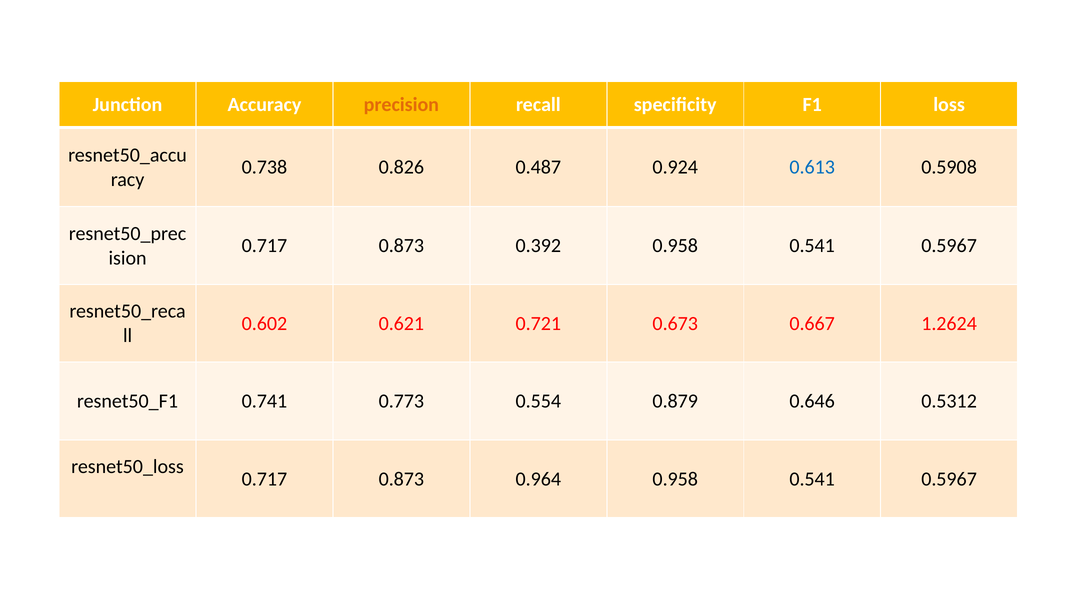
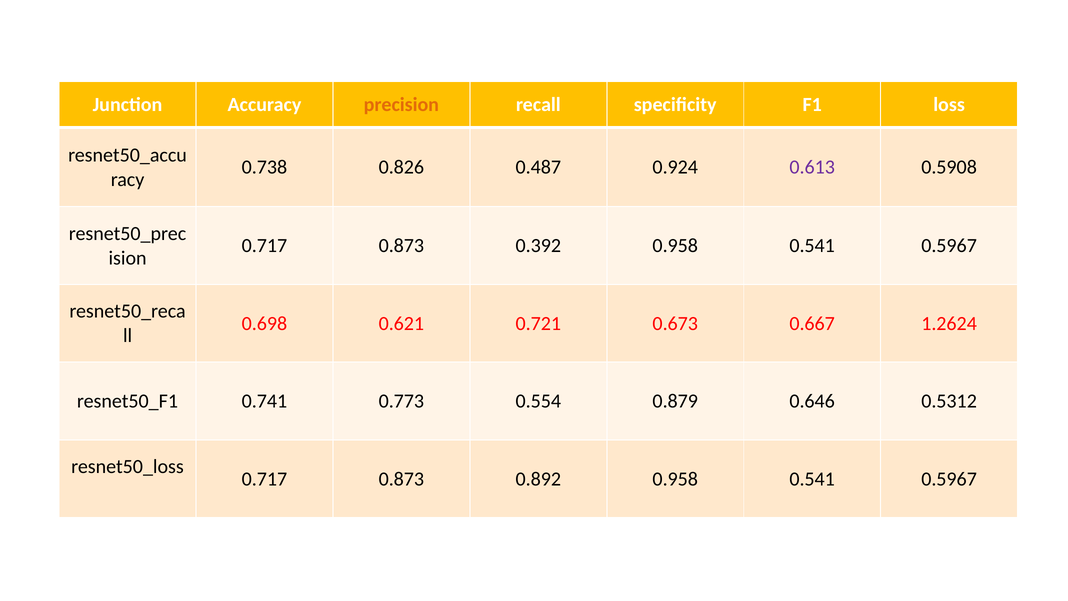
0.613 colour: blue -> purple (812, 167)
0.602: 0.602 -> 0.698 (264, 323)
0.964: 0.964 -> 0.892 (538, 479)
